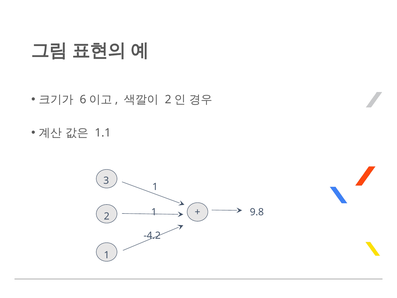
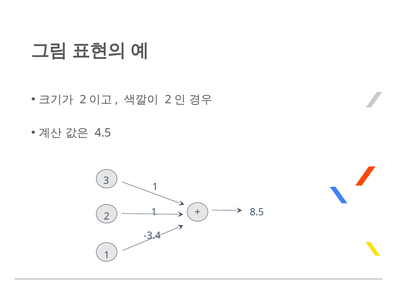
6: 6 -> 2 (83, 99)
1.1: 1.1 -> 4.5 (103, 133)
9.8: 9.8 -> 8.5 (257, 212)
-4.2: -4.2 -> -3.4 (152, 235)
